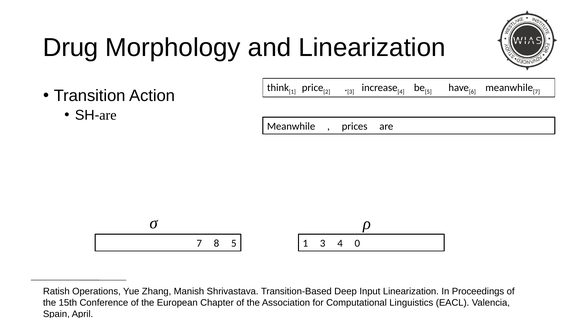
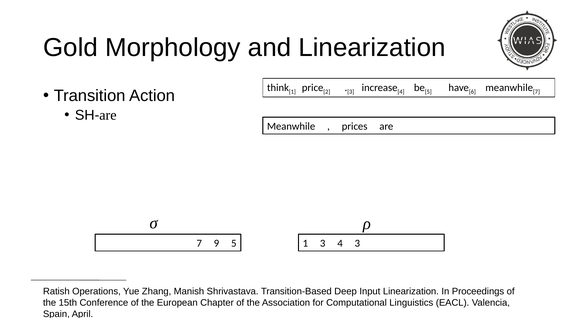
Drug: Drug -> Gold (71, 48)
8: 8 -> 9 (216, 244)
4 0: 0 -> 3 (357, 244)
